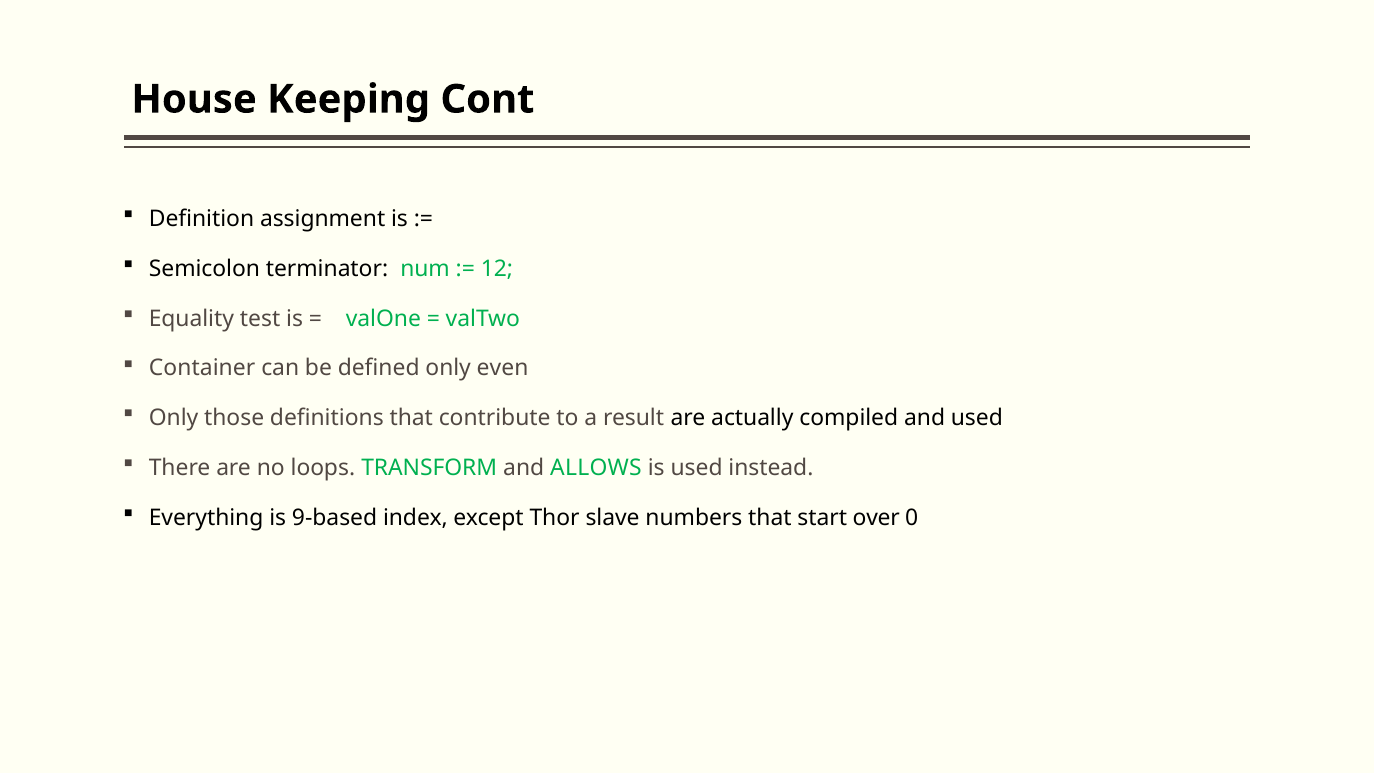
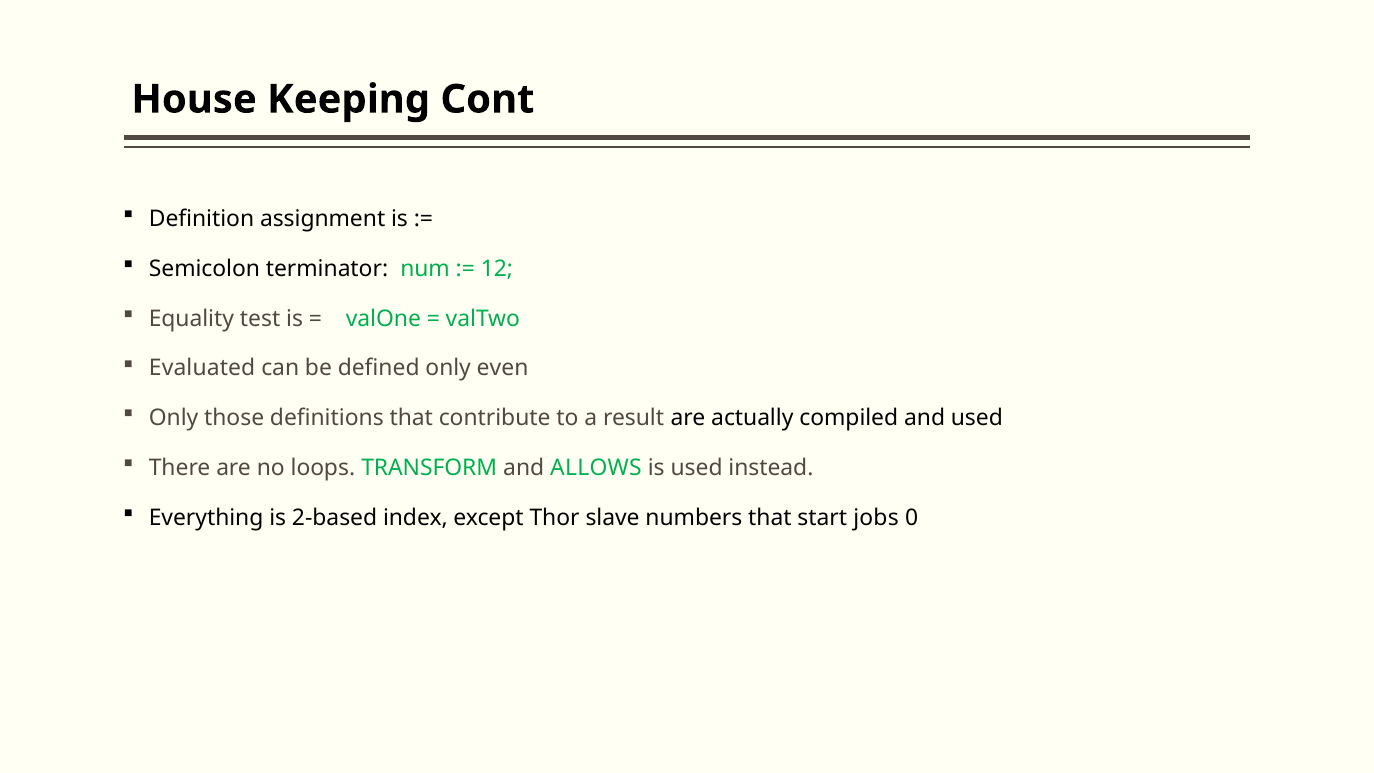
Container: Container -> Evaluated (202, 368)
9-based: 9-based -> 2-based (335, 518)
over: over -> jobs (876, 518)
